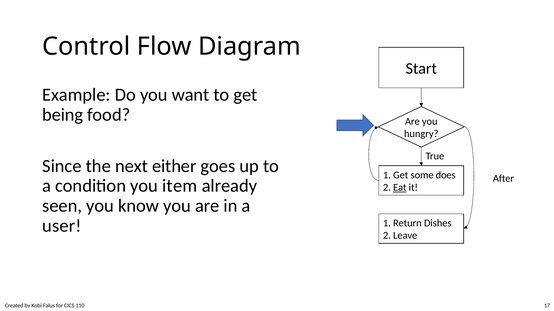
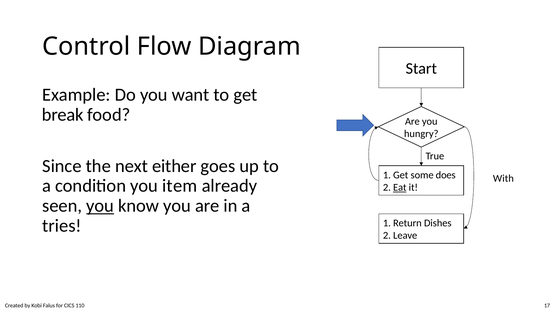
being: being -> break (63, 115)
After: After -> With (503, 179)
you underline: none -> present (100, 206)
user: user -> tries (62, 226)
